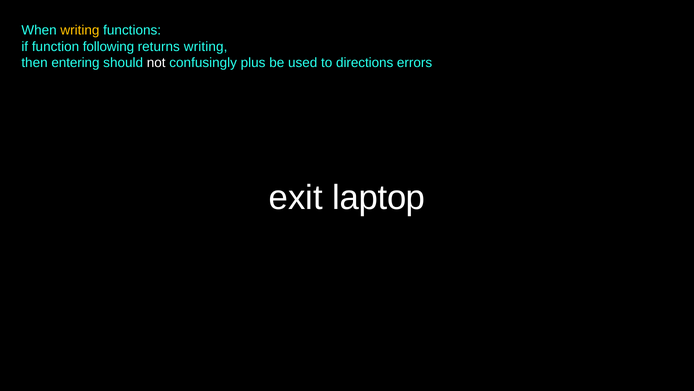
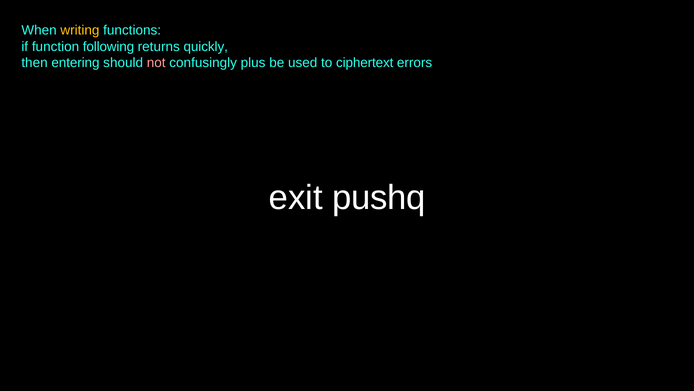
returns writing: writing -> quickly (206, 47)
not colour: white -> pink (156, 63)
directions: directions -> ciphertext (365, 63)
laptop: laptop -> pushq (379, 198)
